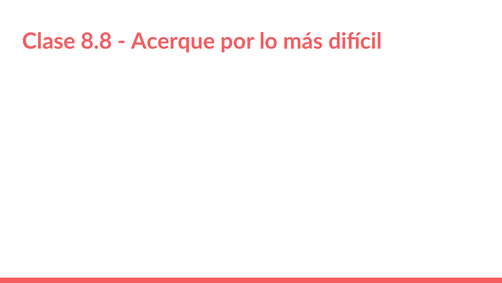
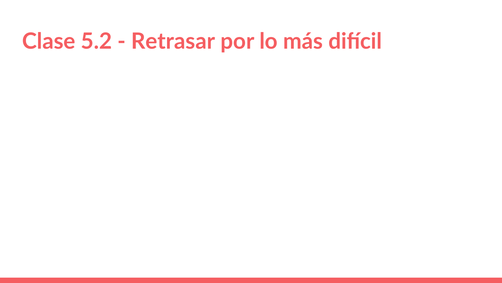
8.8: 8.8 -> 5.2 (96, 41)
Acerque: Acerque -> Retrasar (173, 41)
